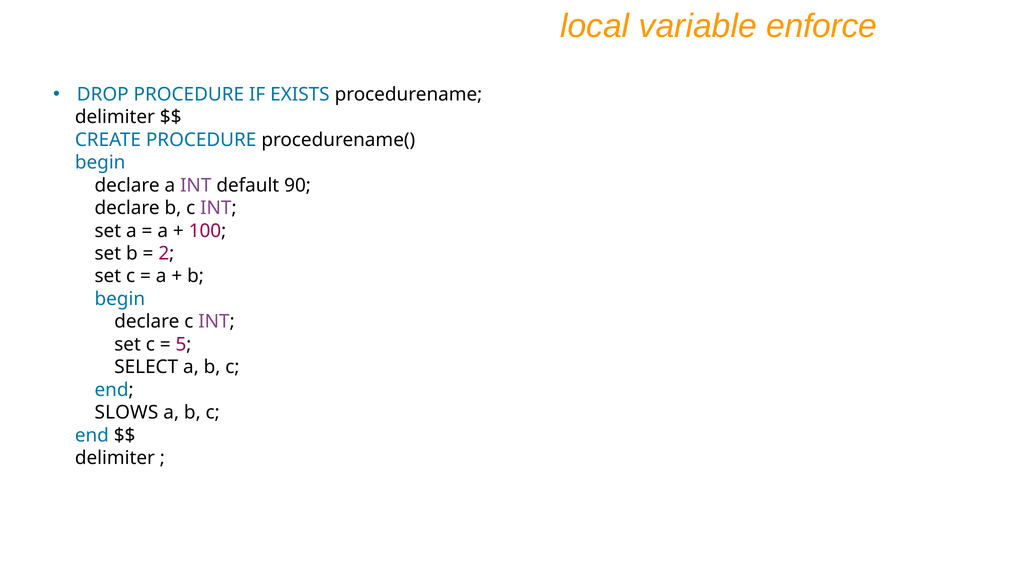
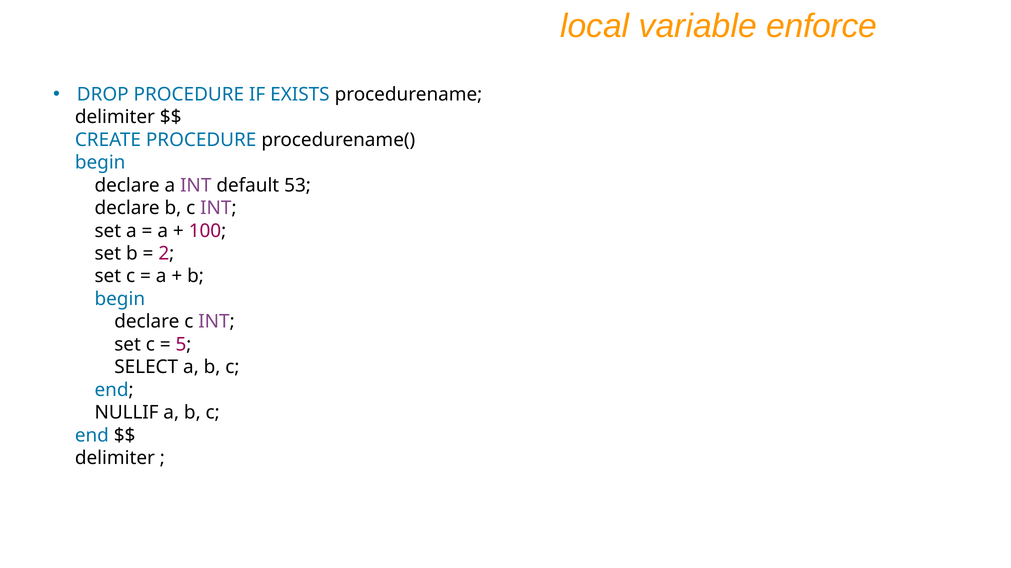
90: 90 -> 53 (298, 186)
SLOWS: SLOWS -> NULLIF (127, 413)
